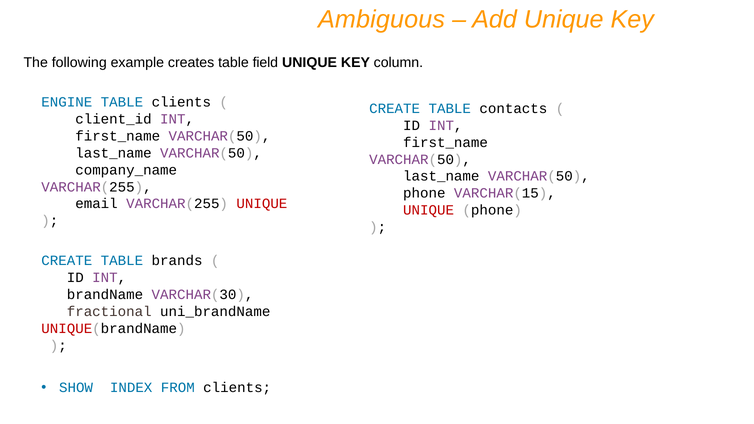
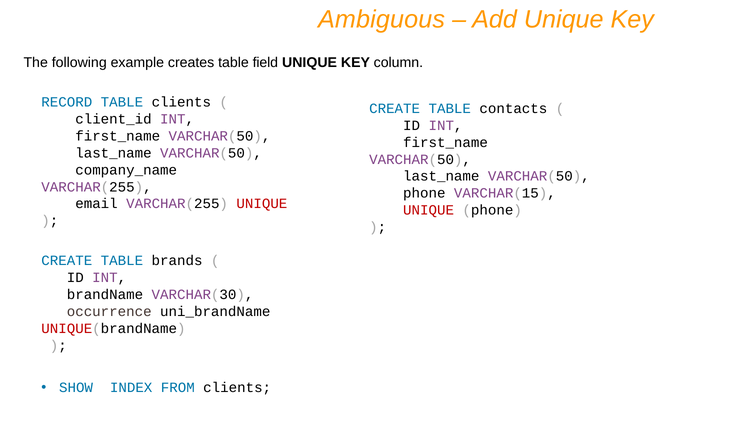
ENGINE: ENGINE -> RECORD (67, 102)
fractional: fractional -> occurrence (109, 312)
